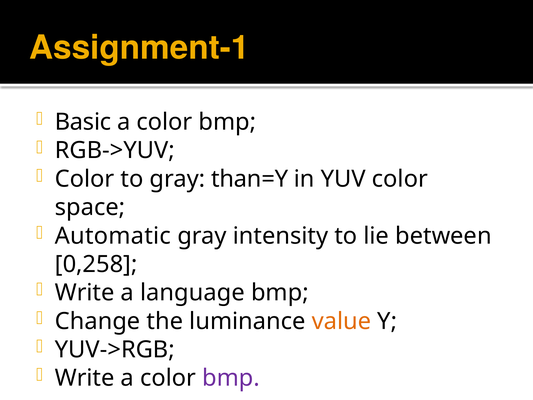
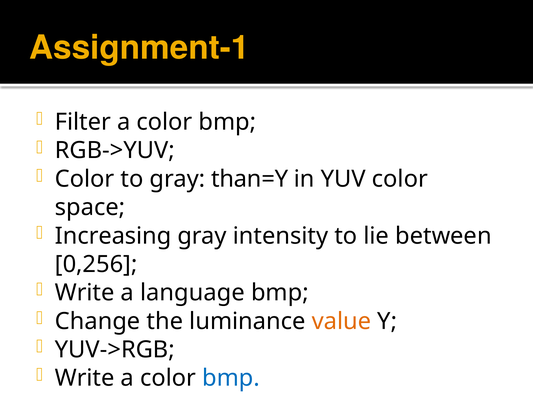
Basic: Basic -> Filter (83, 122)
Automatic: Automatic -> Increasing (113, 236)
0,258: 0,258 -> 0,256 (96, 264)
bmp colour: purple -> blue (231, 378)
